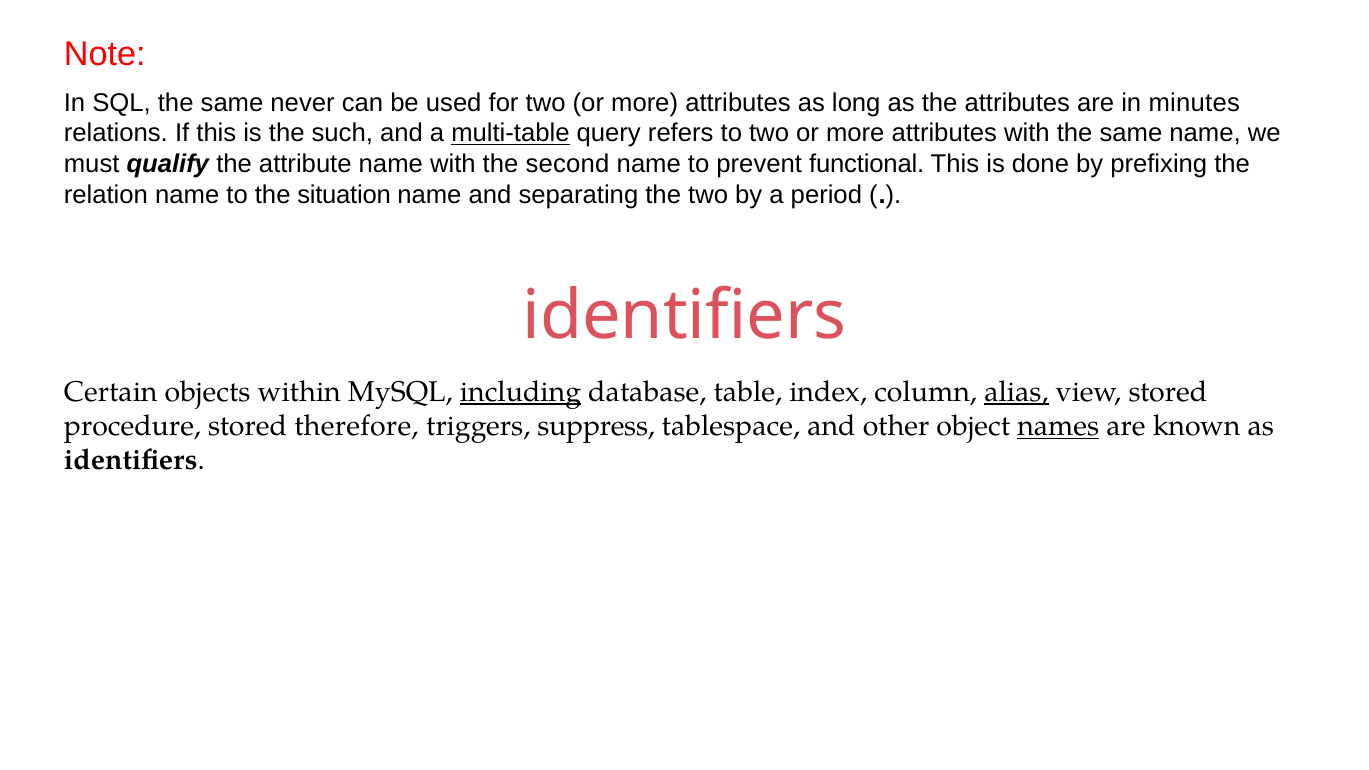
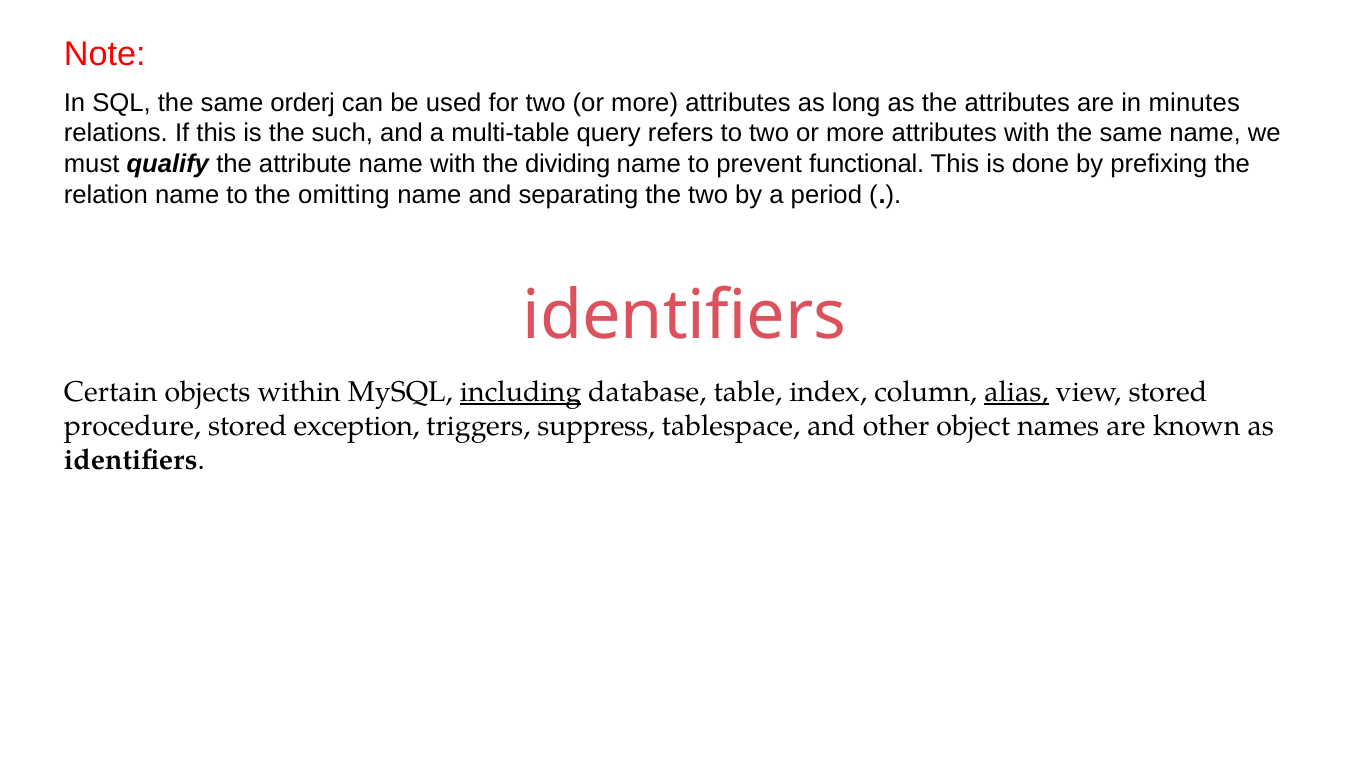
never: never -> orderj (303, 103)
multi-table underline: present -> none (510, 134)
second: second -> dividing (568, 164)
situation: situation -> omitting (344, 195)
therefore: therefore -> exception (357, 426)
names underline: present -> none (1058, 426)
